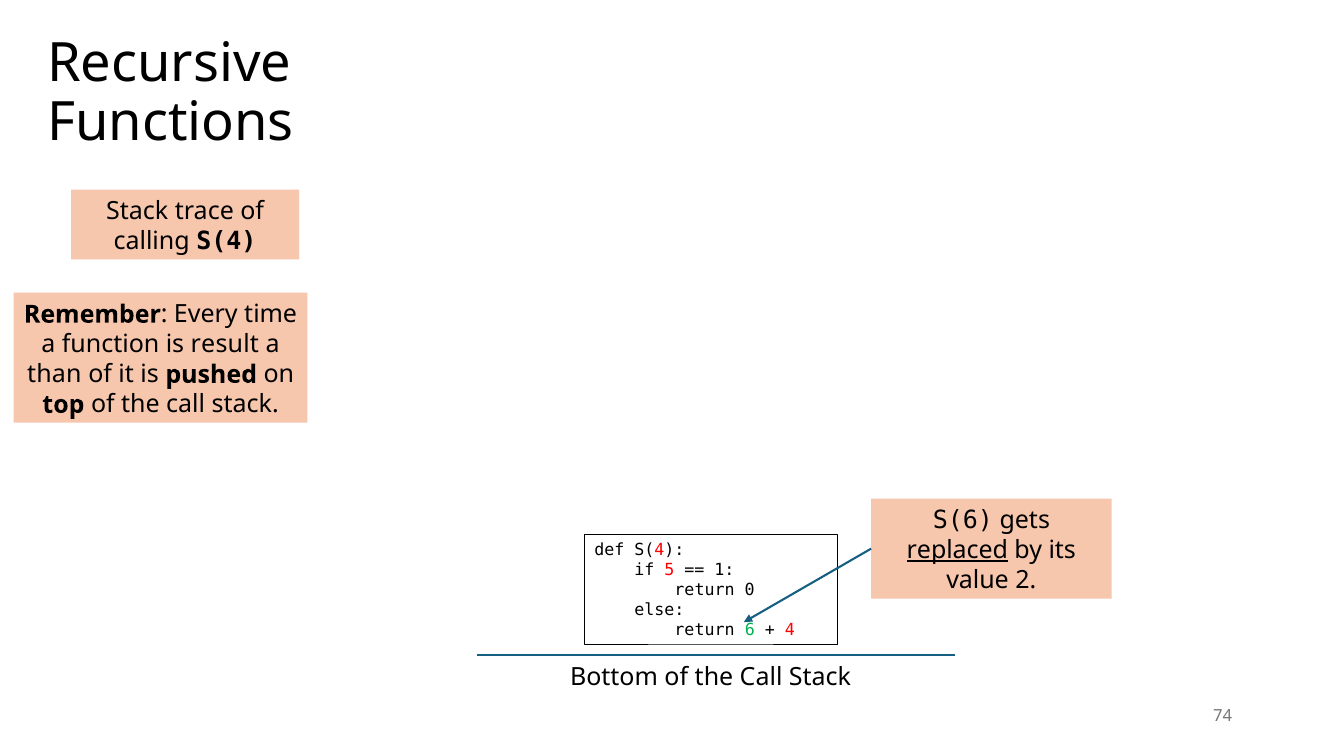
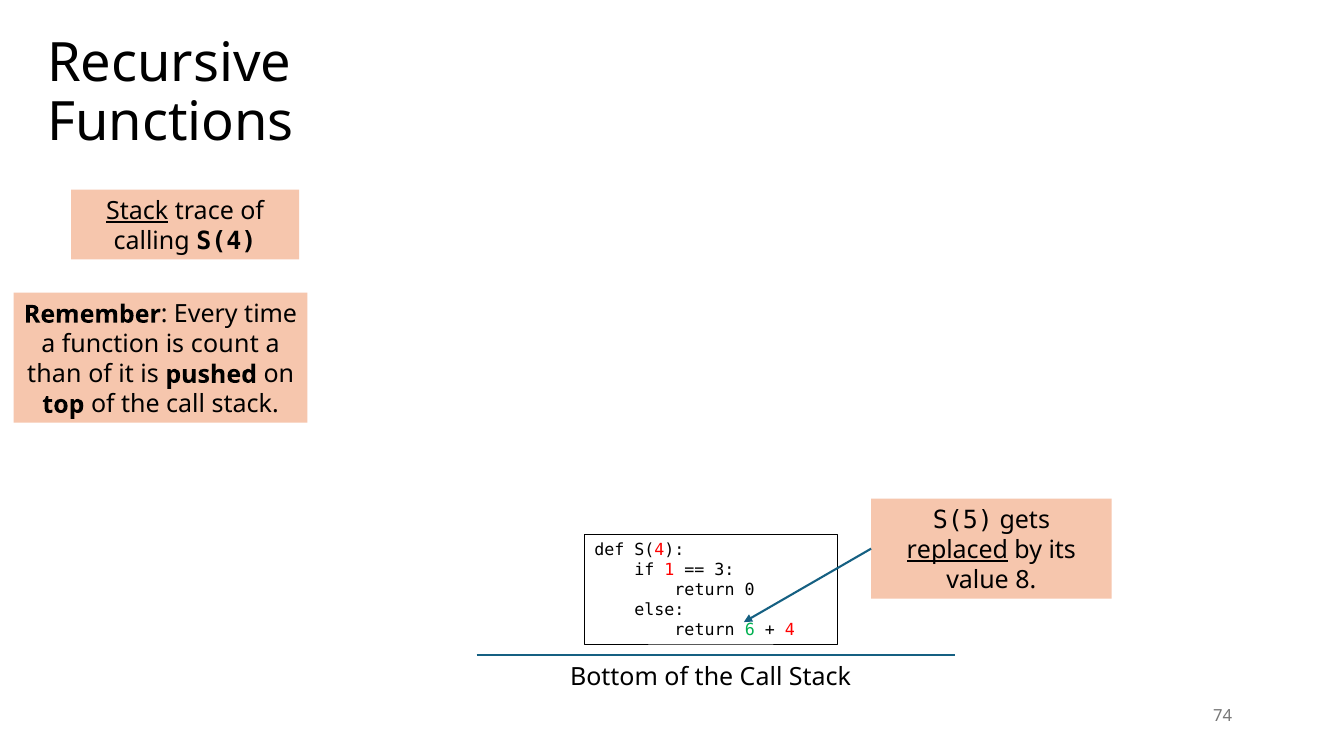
Stack underline: none -> present (137, 211)
result: result -> count (225, 344)
S(6: S(6 -> S(5 (963, 520)
5: 5 -> 1 (669, 570)
1: 1 -> 3 (724, 570)
2: 2 -> 8 (1026, 580)
